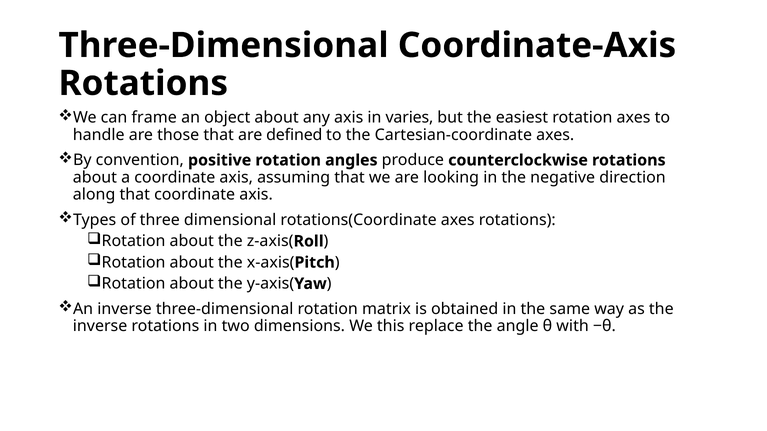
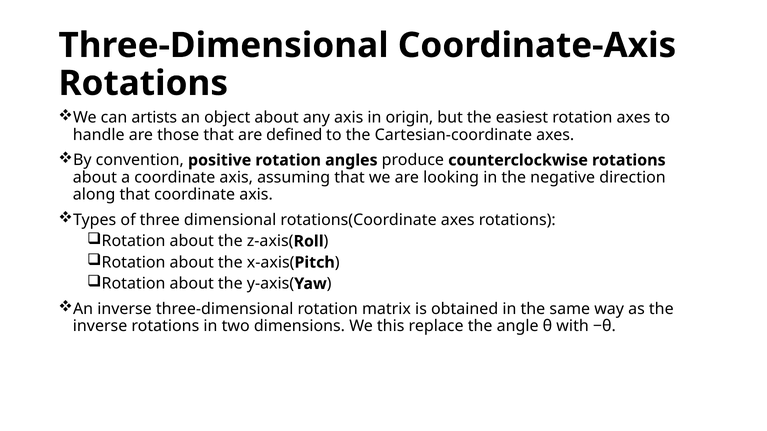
frame: frame -> artists (154, 118)
varies: varies -> origin (409, 118)
